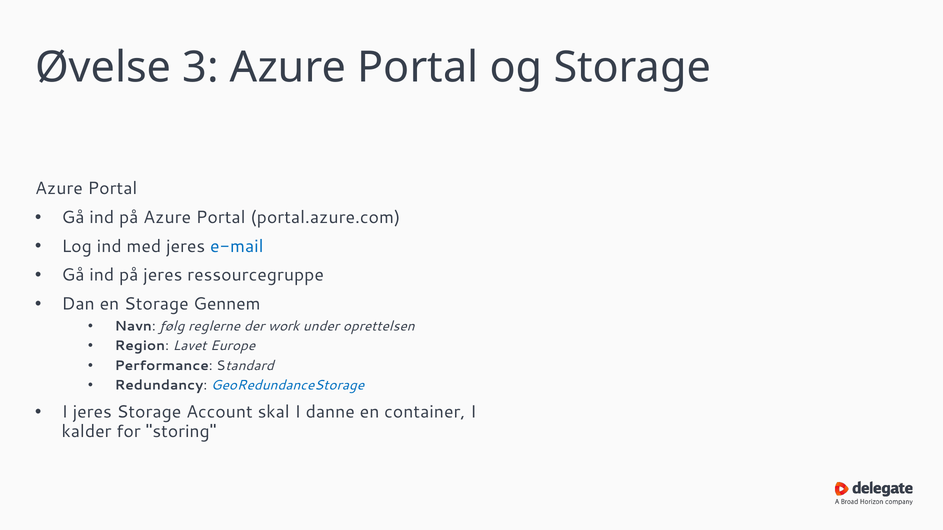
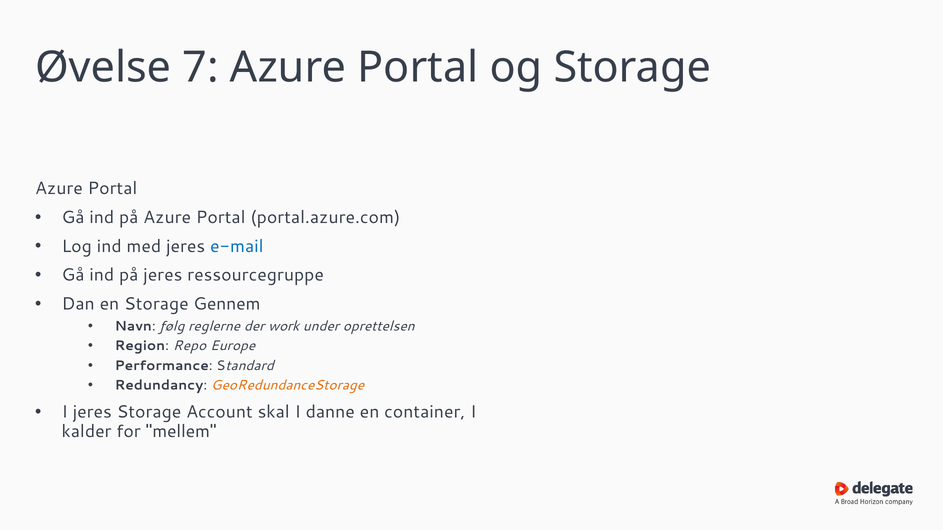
3: 3 -> 7 (201, 68)
Lavet: Lavet -> Repo (190, 346)
GeoRedundanceStorage colour: blue -> orange (288, 386)
storing: storing -> mellem (181, 432)
